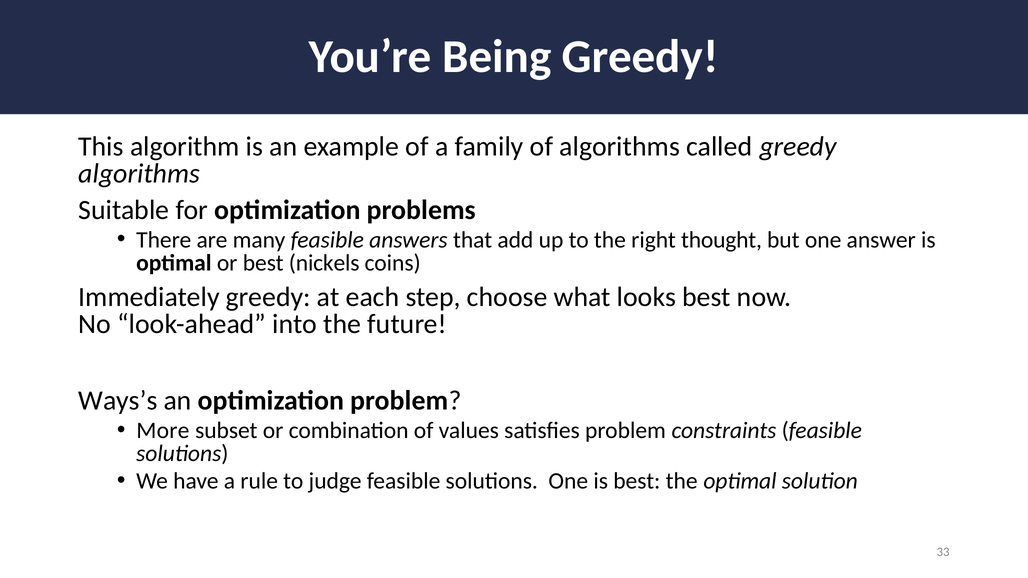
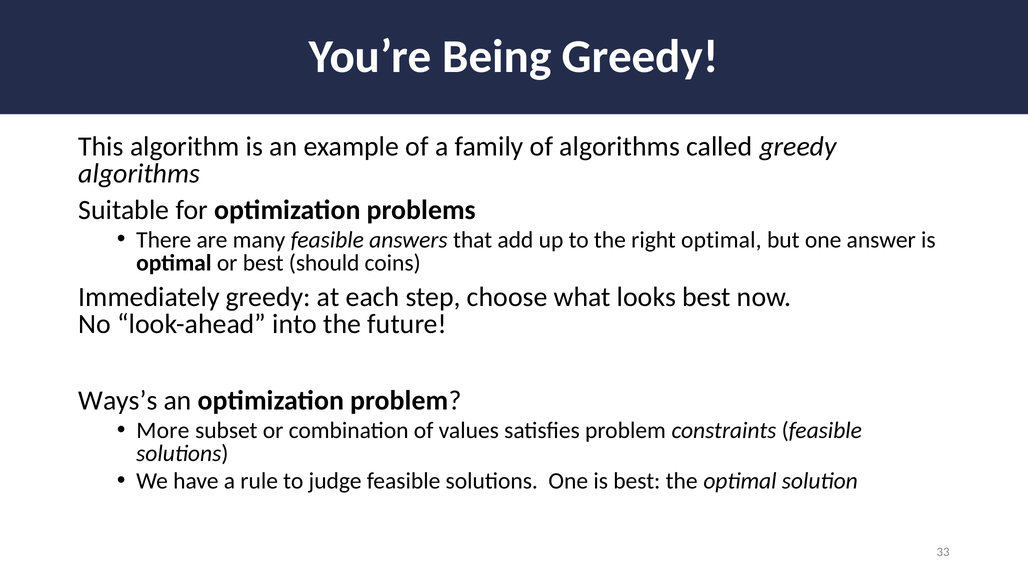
right thought: thought -> optimal (721, 240)
nickels: nickels -> should (324, 263)
